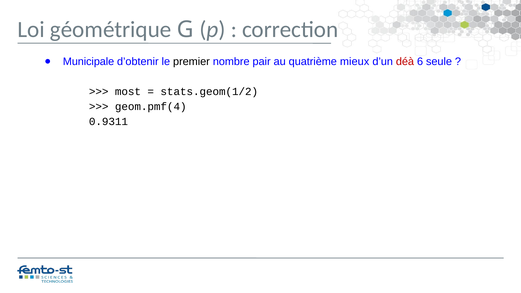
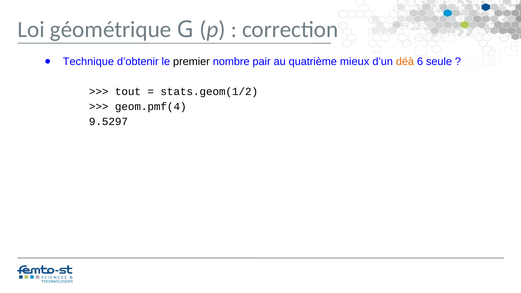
Municipale: Municipale -> Technique (88, 62)
déà colour: red -> orange (405, 62)
most: most -> tout (128, 92)
0.9311: 0.9311 -> 9.5297 (108, 121)
